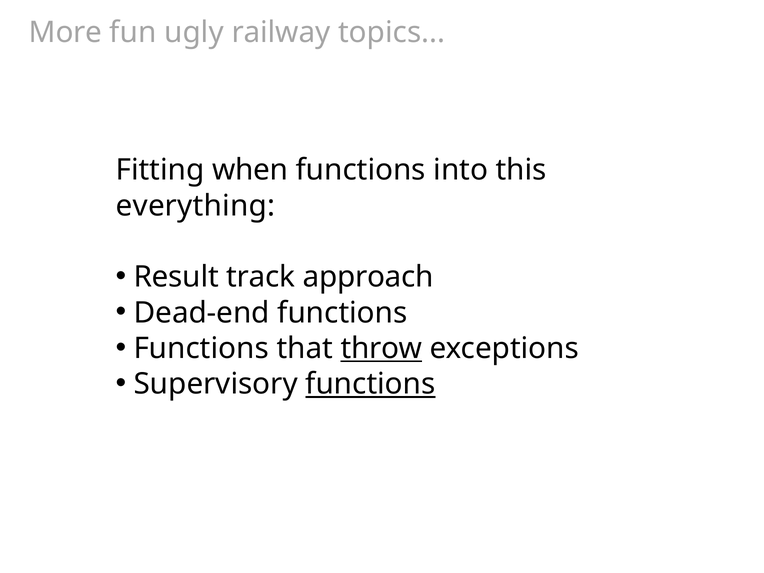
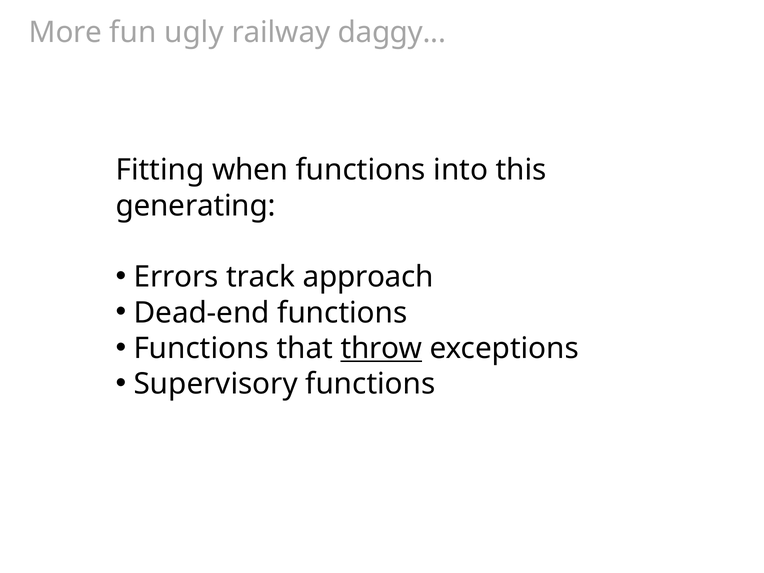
topics: topics -> daggy (392, 32)
everything: everything -> generating (196, 206)
Result: Result -> Errors (176, 277)
functions underline: present -> none (370, 384)
